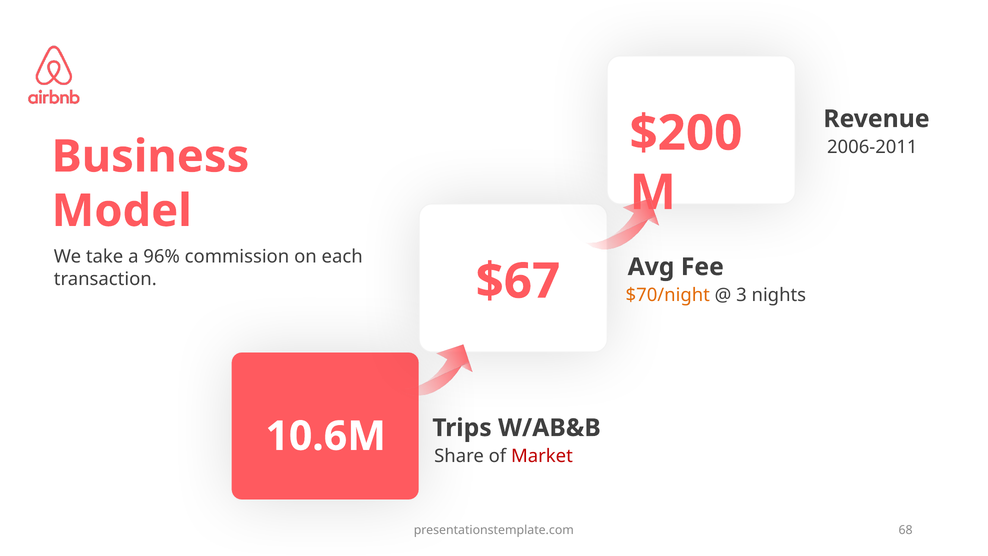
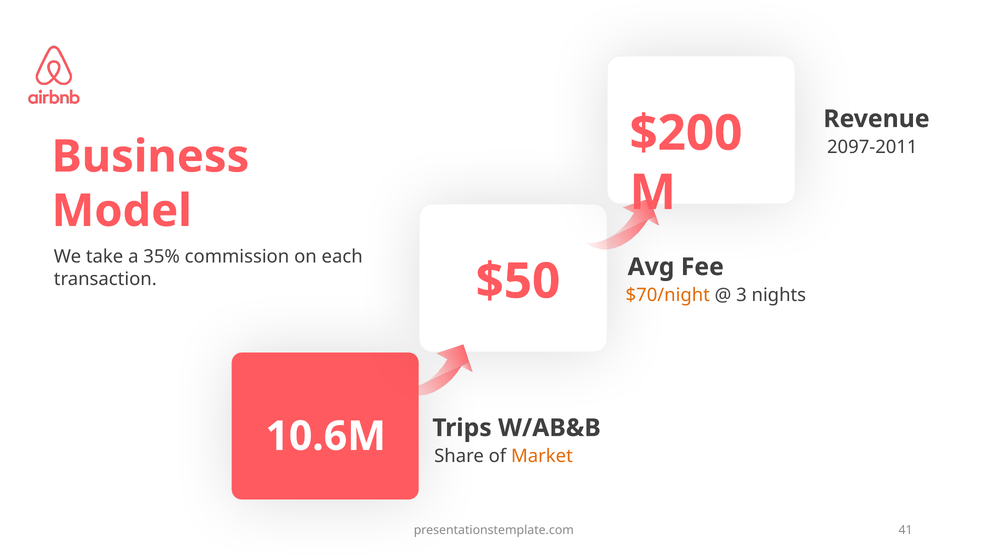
2006-2011: 2006-2011 -> 2097-2011 (872, 147)
96%: 96% -> 35% (162, 257)
$67: $67 -> $50 (518, 281)
Market colour: red -> orange (542, 456)
68: 68 -> 41 (906, 530)
